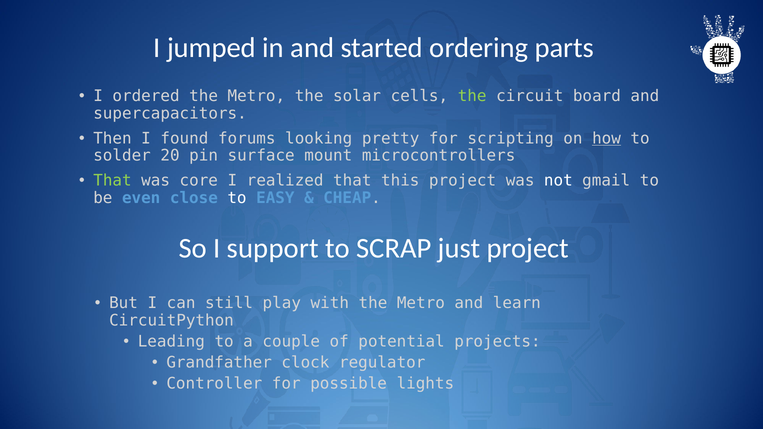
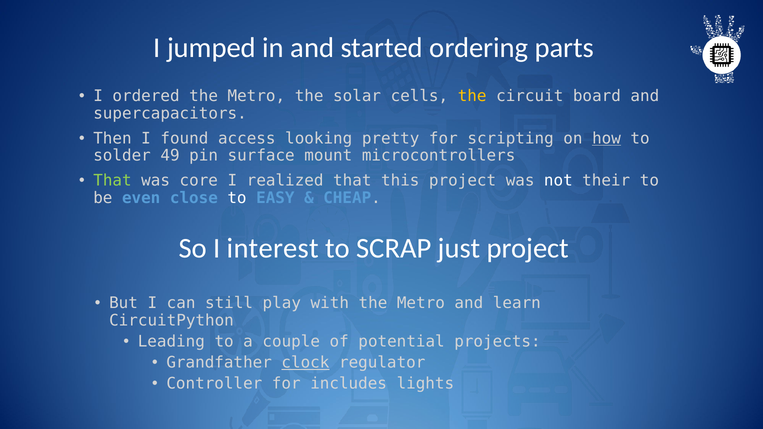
the colour: light green -> yellow (472, 96)
forums: forums -> access (247, 138)
20: 20 -> 49 (170, 156)
gmail: gmail -> their (606, 181)
support: support -> interest (273, 248)
clock underline: none -> present (305, 363)
possible: possible -> includes (349, 384)
